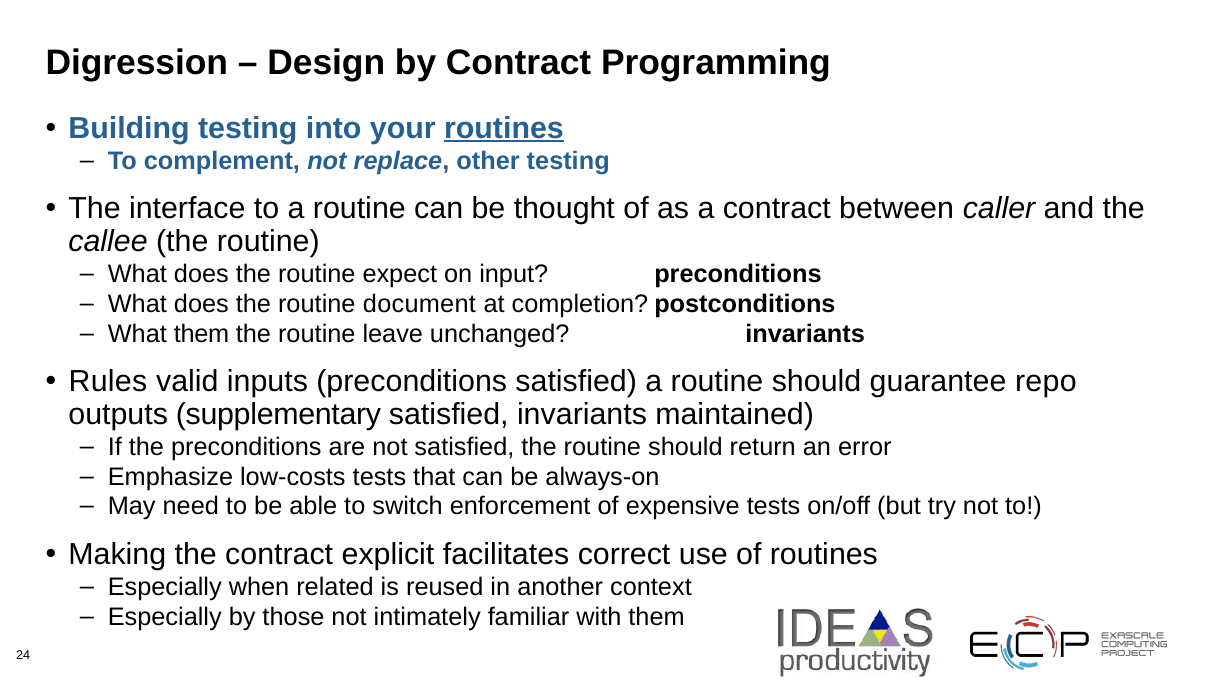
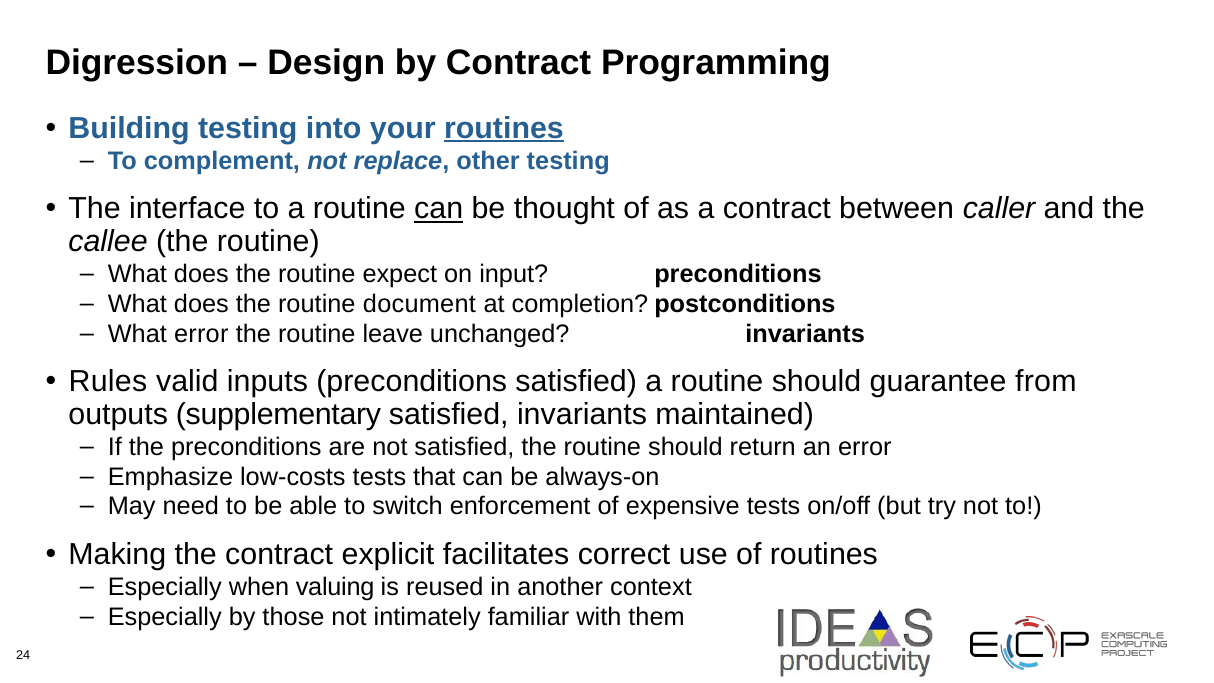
can underline: none -> present (439, 209)
What them: them -> error (201, 334)
repo: repo -> from (1046, 381)
related: related -> valuing (335, 587)
